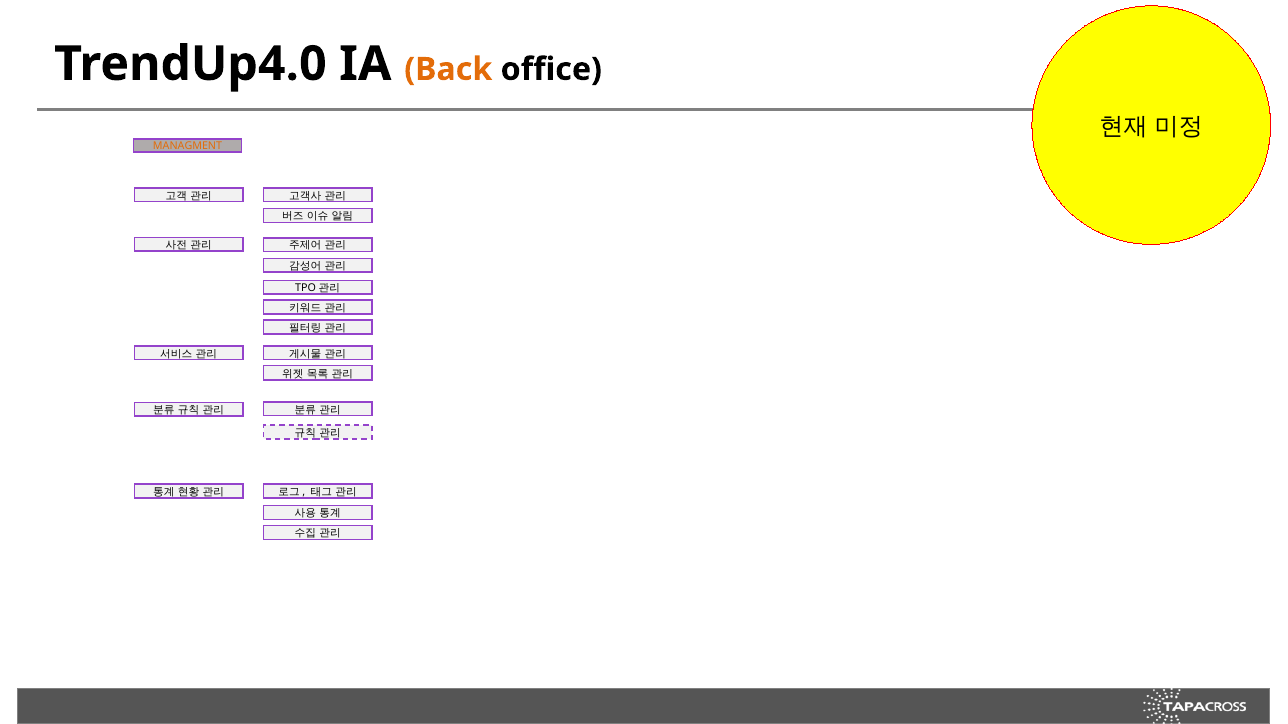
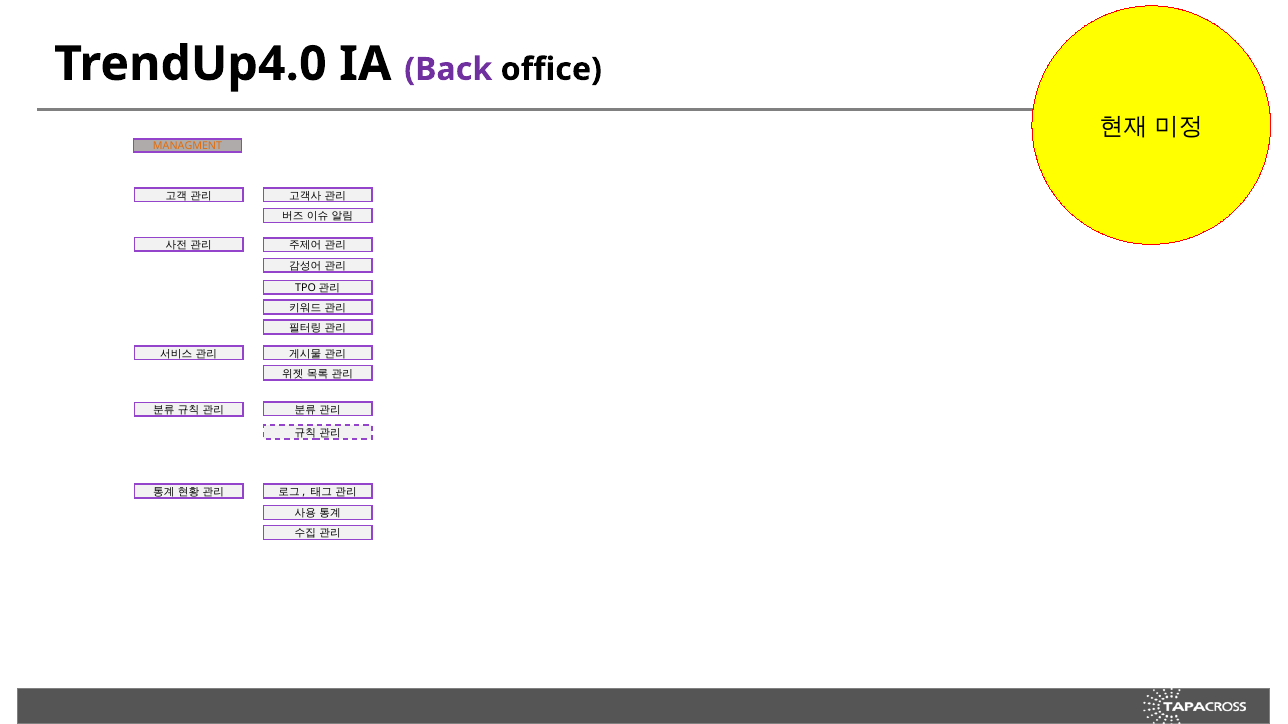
Back colour: orange -> purple (448, 69)
